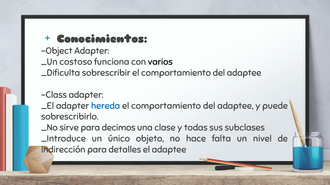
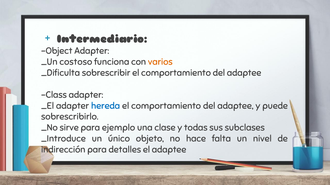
Conocimientos: Conocimientos -> Intermediario (102, 39)
varios colour: black -> orange (160, 62)
decimos: decimos -> ejemplo (119, 128)
